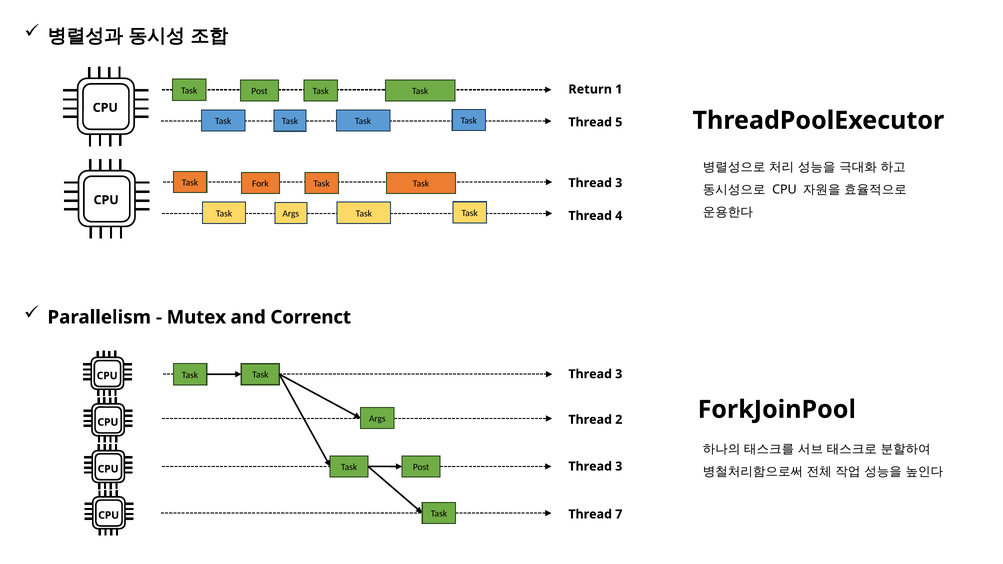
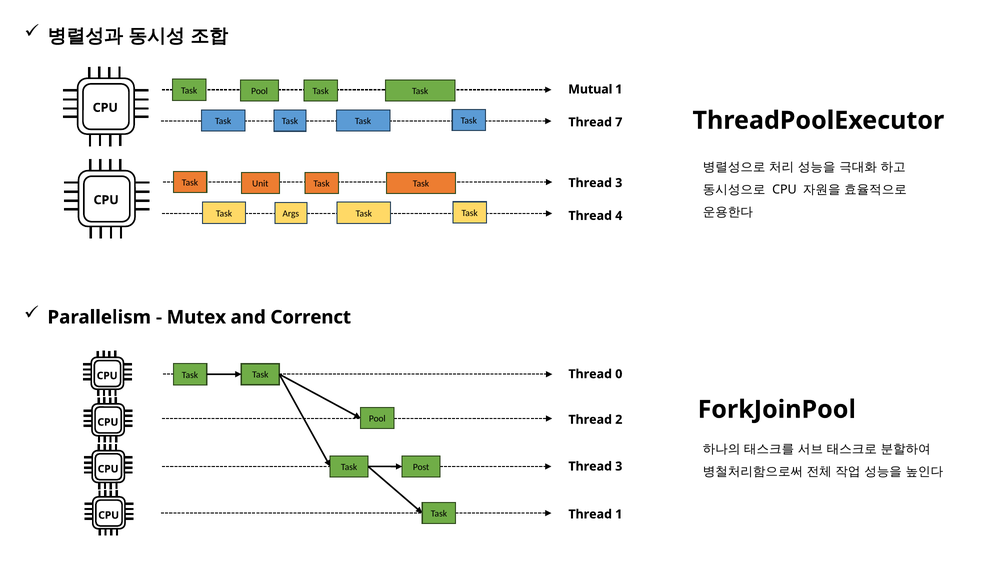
Return: Return -> Mutual (590, 89)
Post: Post -> Pool (260, 91)
5: 5 -> 7 (619, 122)
Fork: Fork -> Unit (260, 184)
3: 3 -> 0 (619, 374)
Args: Args -> Pool (377, 419)
Thread 7: 7 -> 1 (619, 514)
